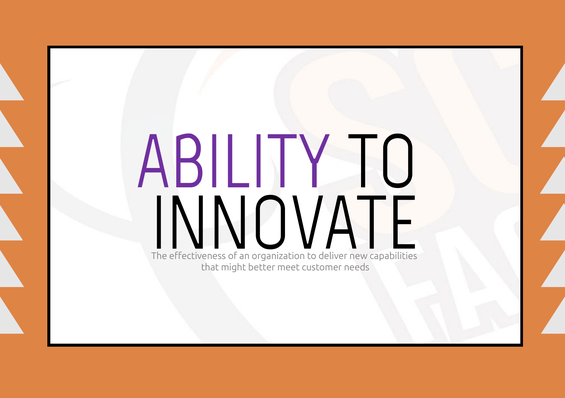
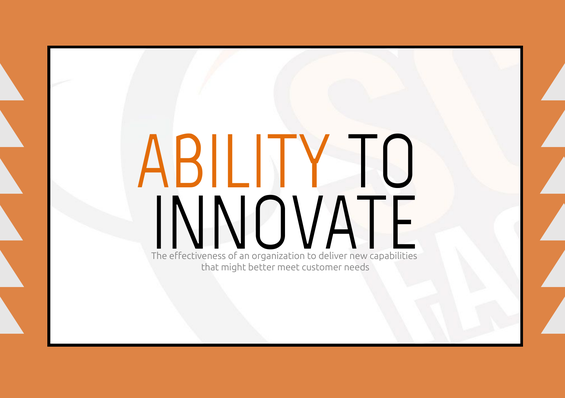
ABILITY colour: purple -> orange (233, 163)
